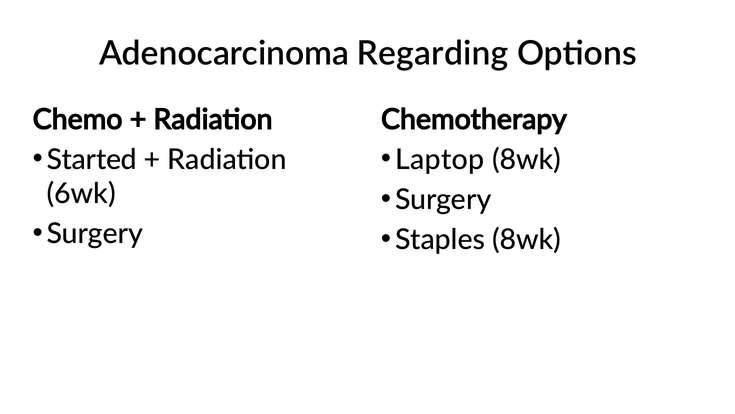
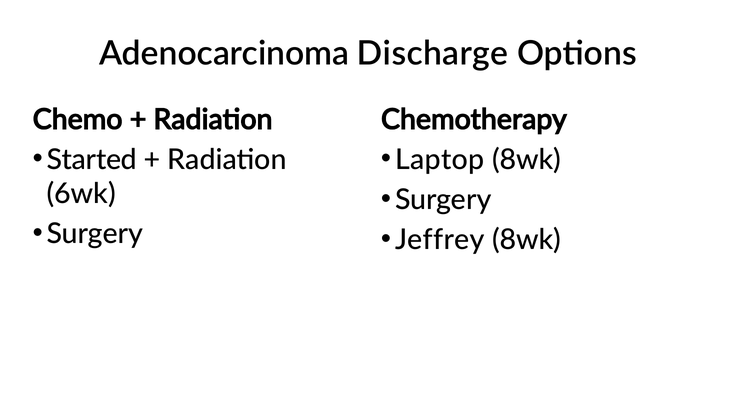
Regarding: Regarding -> Discharge (433, 53)
Staples: Staples -> Jeffrey (440, 239)
